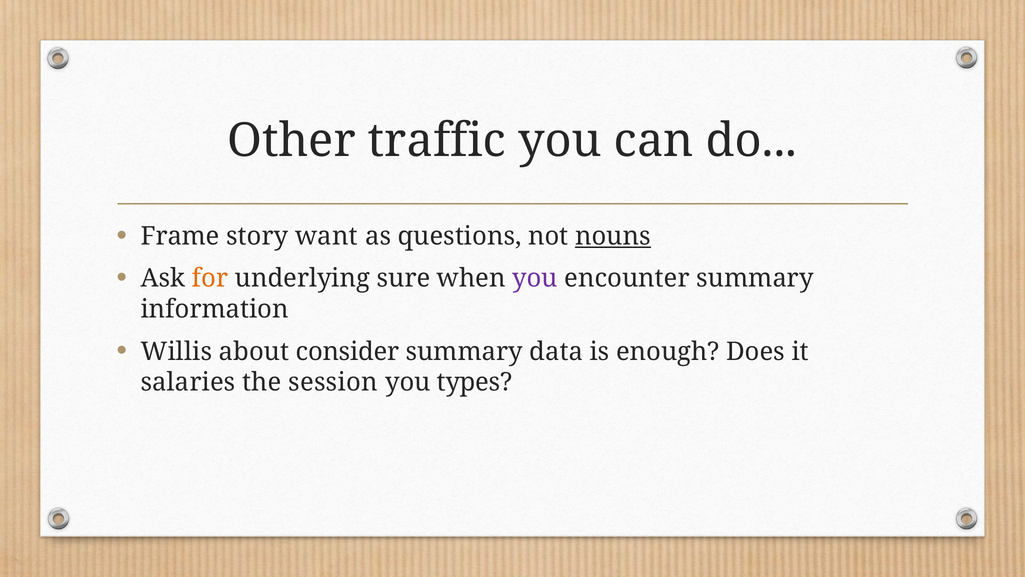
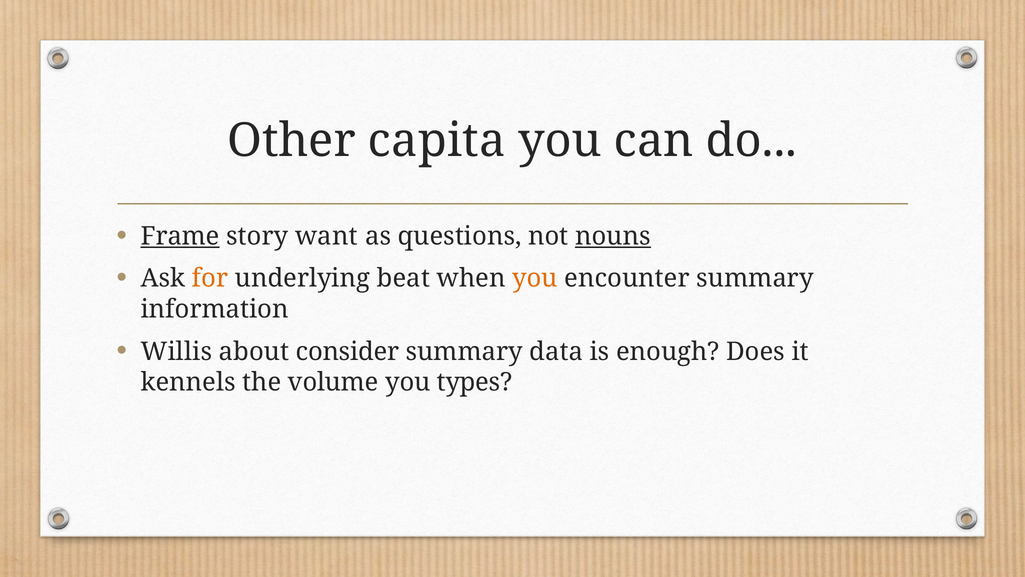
traffic: traffic -> capita (437, 141)
Frame underline: none -> present (180, 236)
sure: sure -> beat (403, 278)
you colour: purple -> orange (535, 278)
salaries: salaries -> kennels (188, 382)
session: session -> volume (333, 382)
